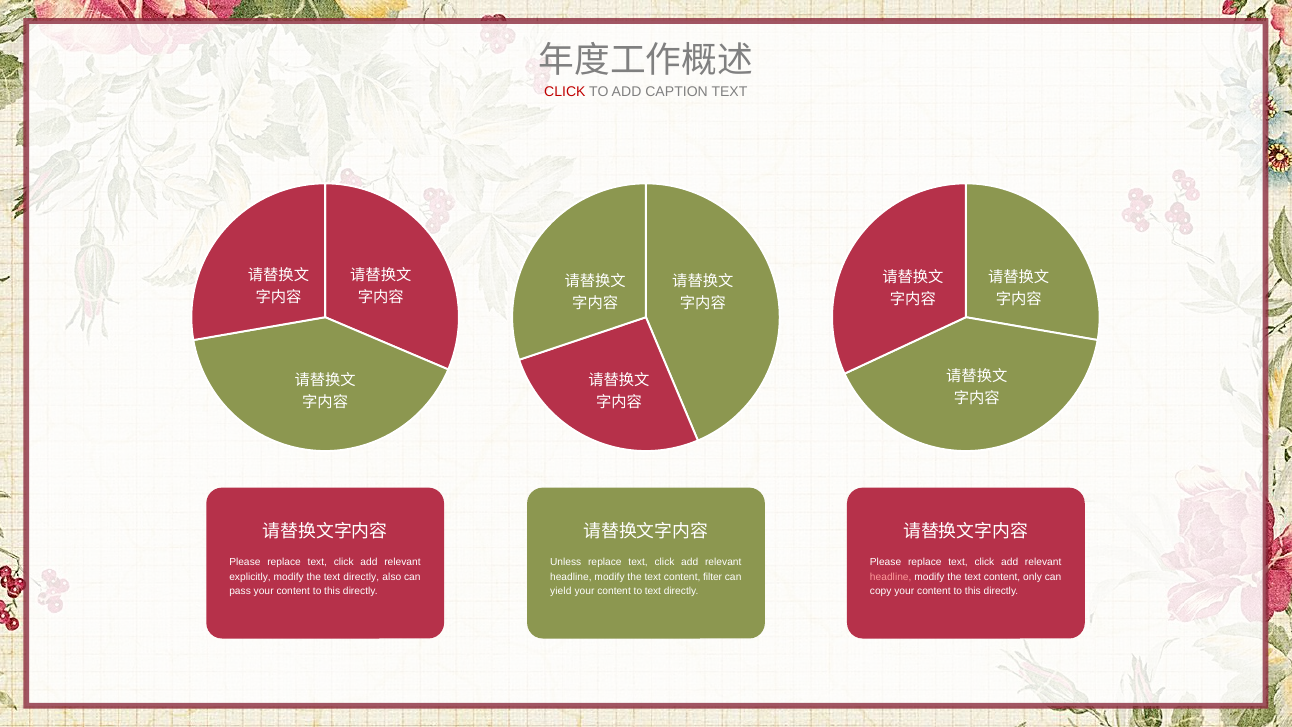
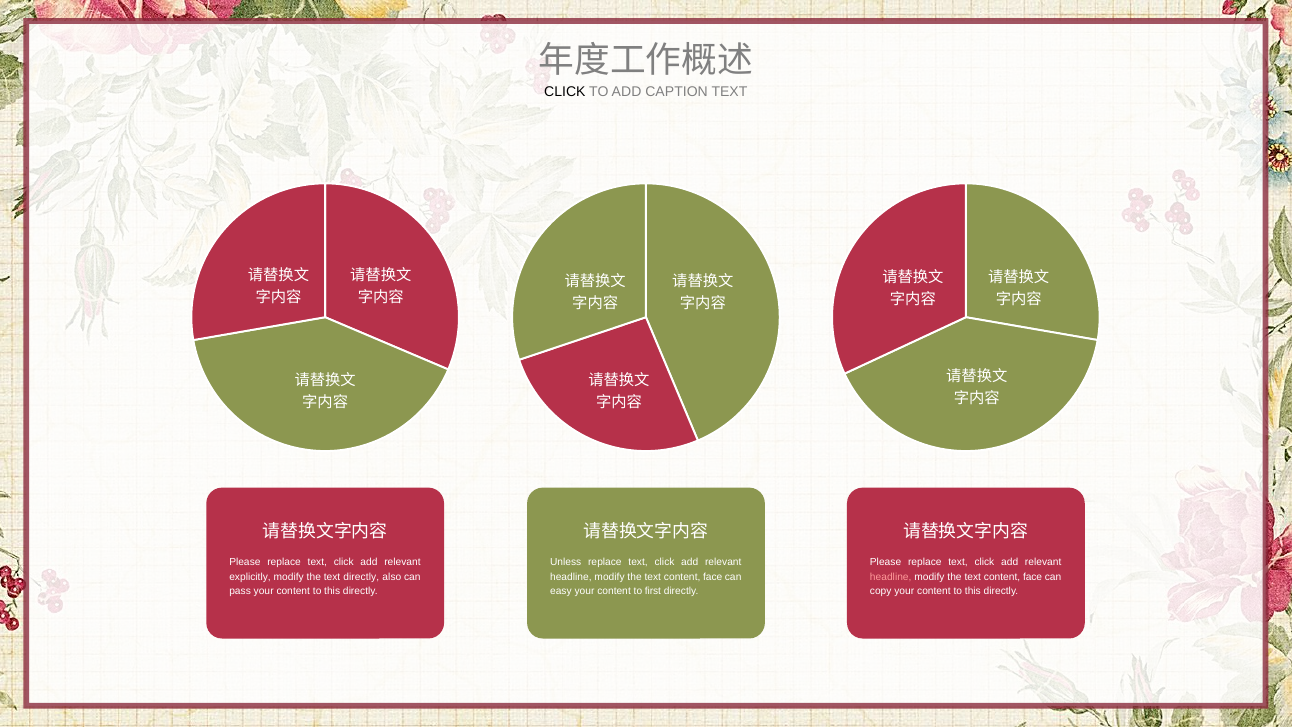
CLICK colour: red -> black (565, 92)
filter: filter -> face (713, 577)
only: only -> face (1033, 577)
yield: yield -> easy (561, 591)
to text: text -> first (653, 591)
